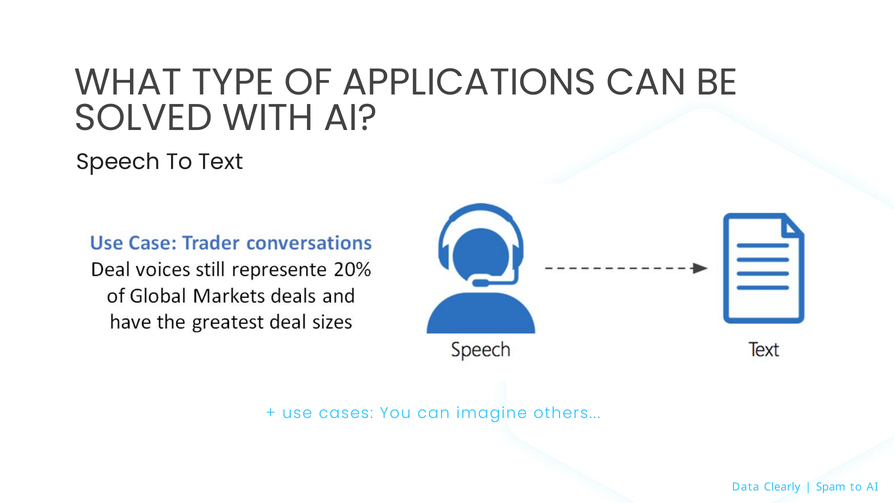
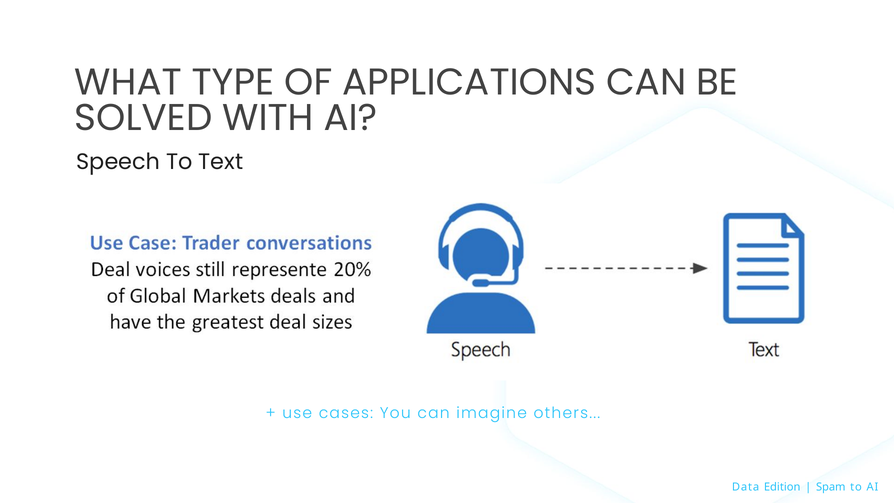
Clearly: Clearly -> Edition (782, 487)
